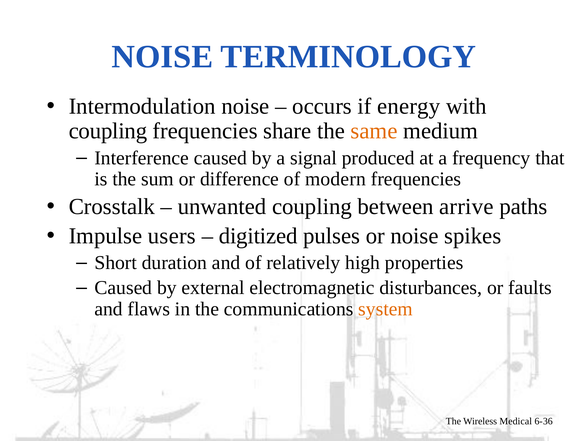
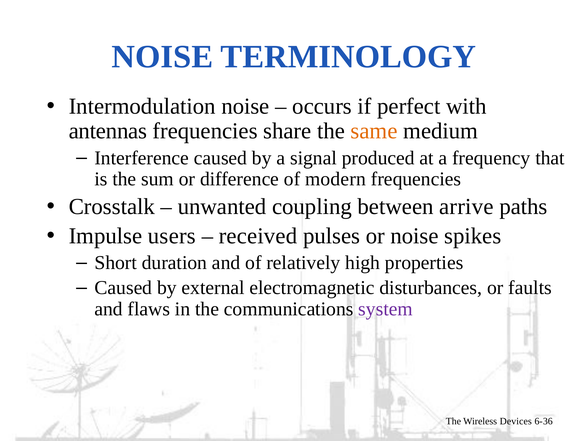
energy: energy -> perfect (409, 106)
coupling: coupling -> antennas (108, 131)
digitized: digitized -> received (258, 236)
system colour: orange -> purple (386, 309)
Medical: Medical -> Devices (516, 421)
